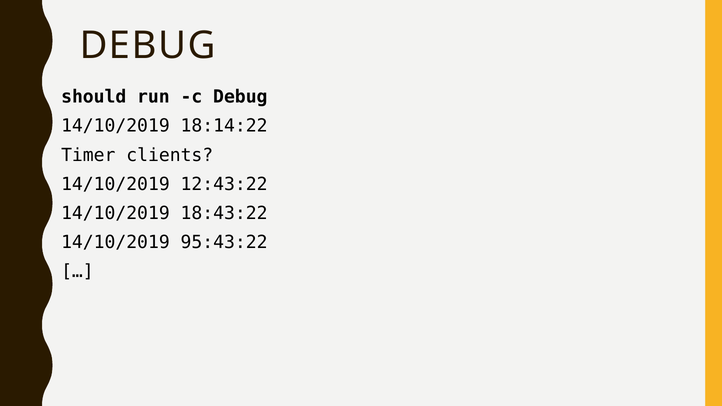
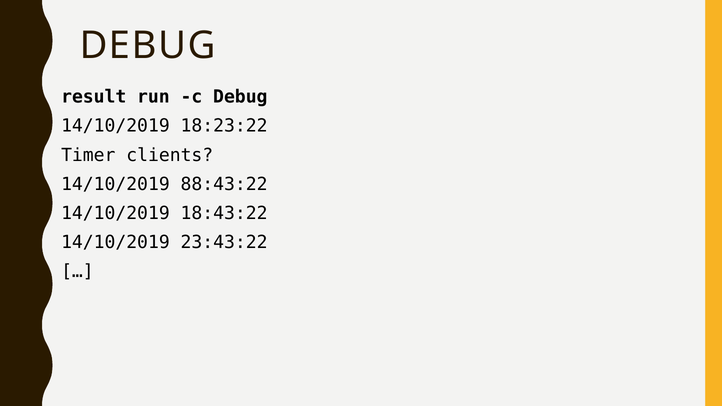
should: should -> result (94, 97)
18:14:22: 18:14:22 -> 18:23:22 (224, 126)
12:43:22: 12:43:22 -> 88:43:22 (224, 184)
95:43:22: 95:43:22 -> 23:43:22 (224, 242)
